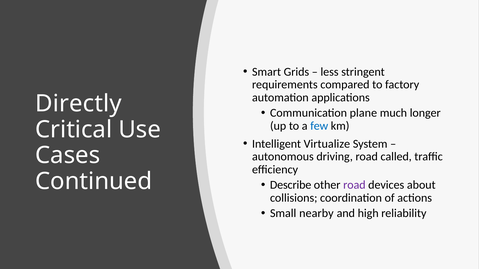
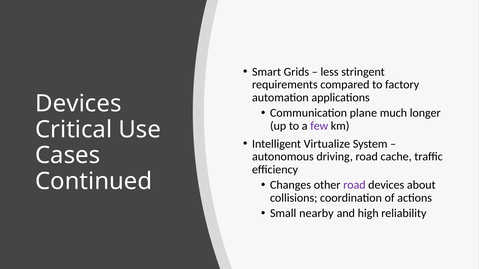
Directly: Directly -> Devices (78, 104)
few colour: blue -> purple (319, 126)
called: called -> cache (396, 157)
Describe: Describe -> Changes (291, 185)
